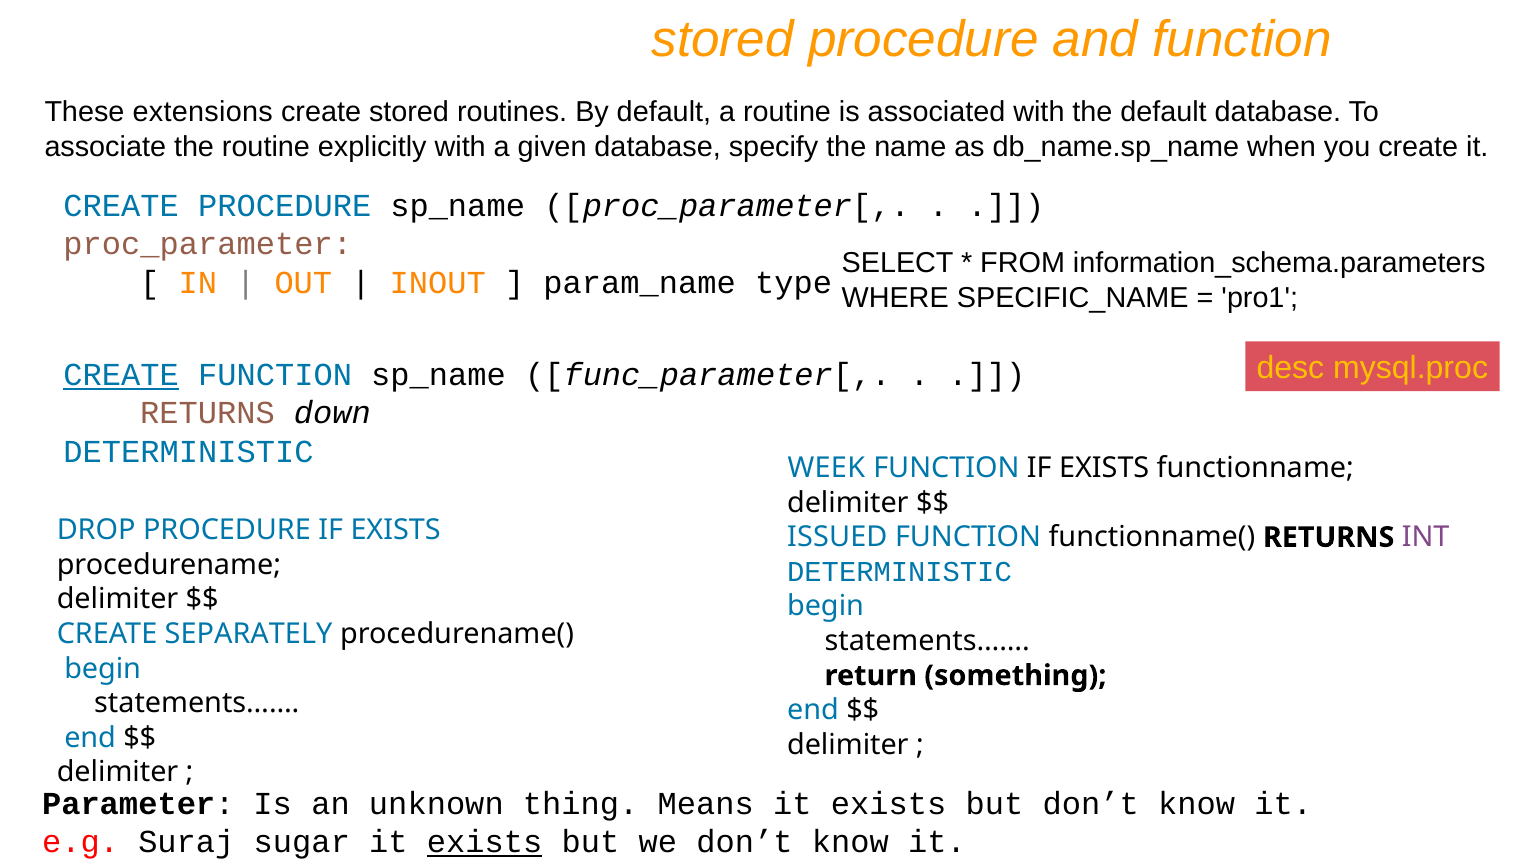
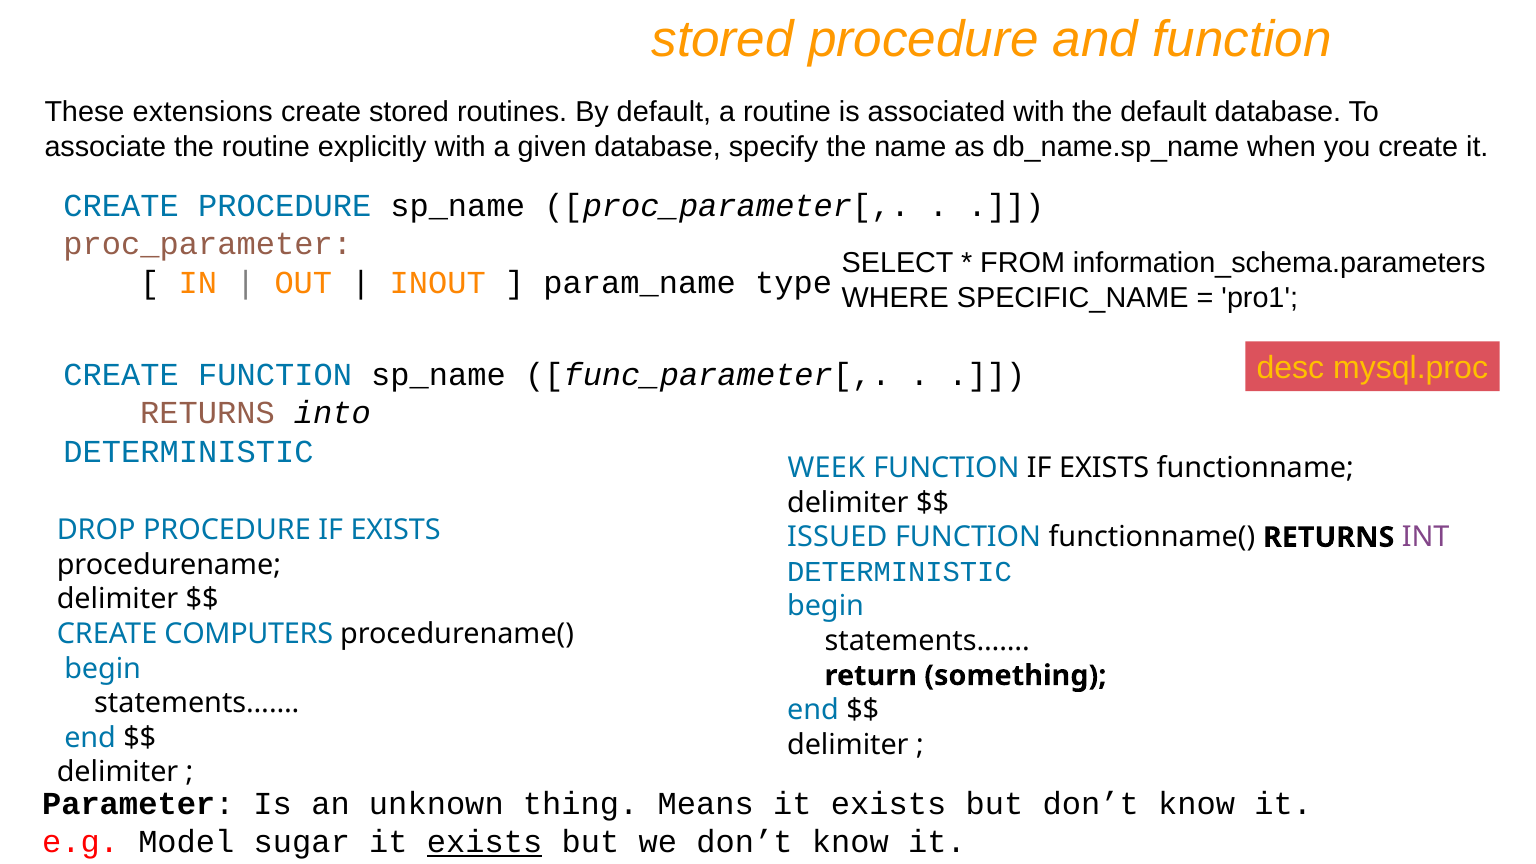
CREATE underline: present -> none (121, 375)
down: down -> into (332, 413)
SEPARATELY: SEPARATELY -> COMPUTERS (249, 634)
Suraj: Suraj -> Model (186, 842)
